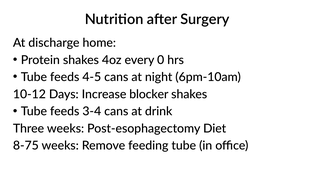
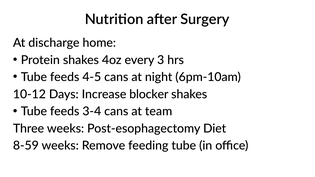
0: 0 -> 3 (161, 60)
drink: drink -> team (159, 112)
8-75: 8-75 -> 8-59 (26, 146)
